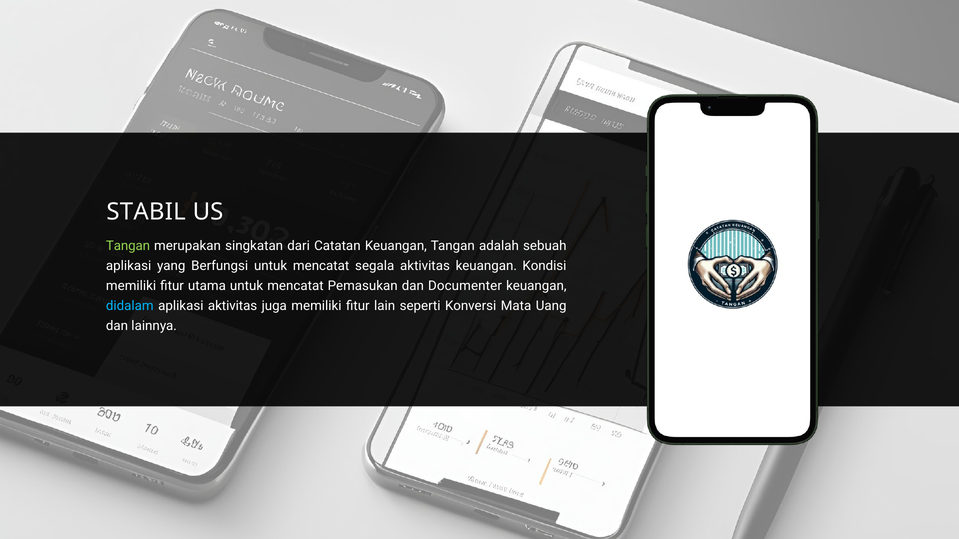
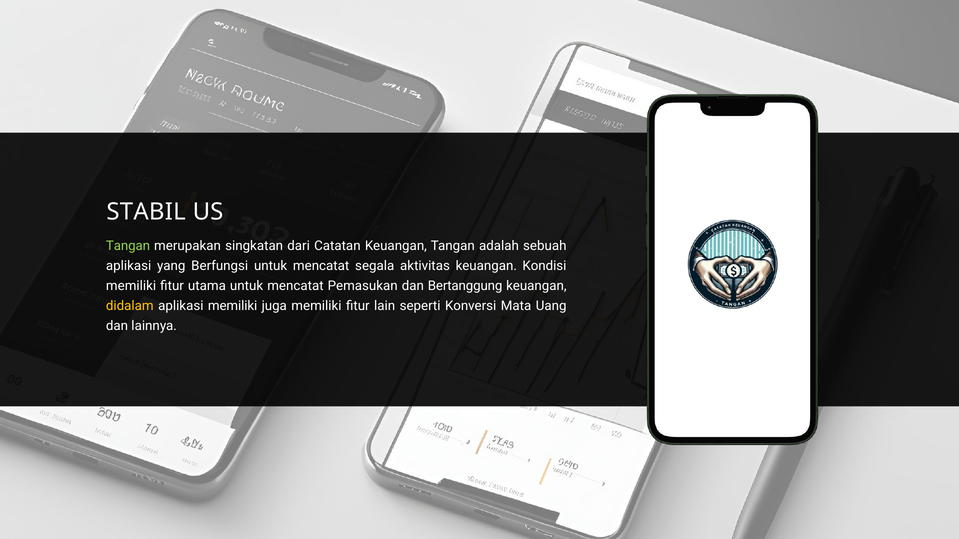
Documenter: Documenter -> Bertanggung (465, 286)
didalam colour: light blue -> yellow (130, 306)
aplikasi aktivitas: aktivitas -> memiliki (233, 306)
